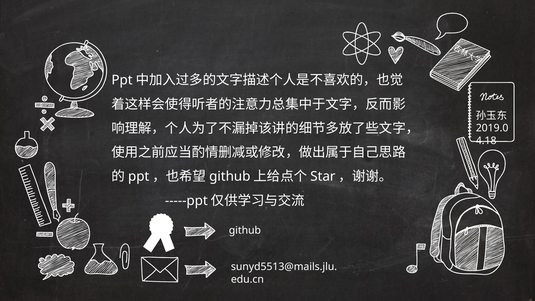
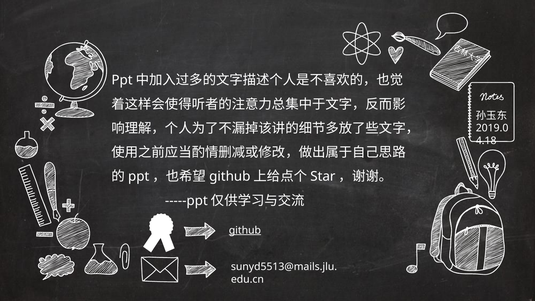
github underline: none -> present (245, 230)
